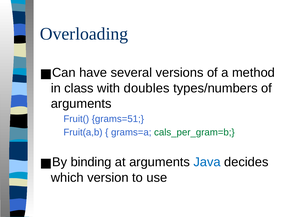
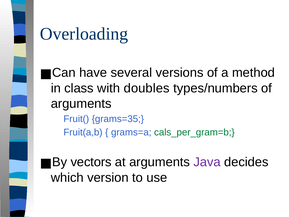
grams=51: grams=51 -> grams=35 (118, 119)
binding: binding -> vectors (91, 162)
Java colour: blue -> purple (207, 162)
